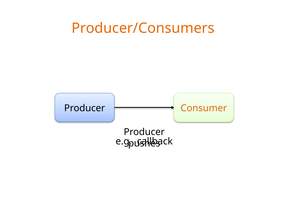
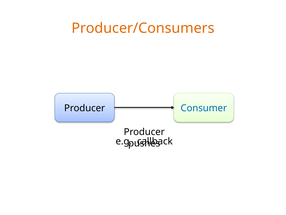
Consumer colour: orange -> blue (204, 108)
